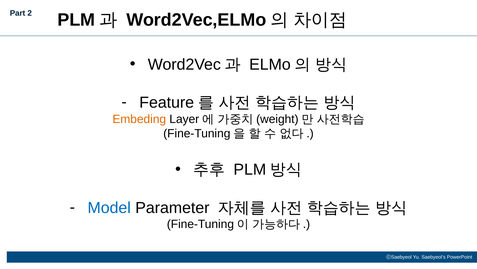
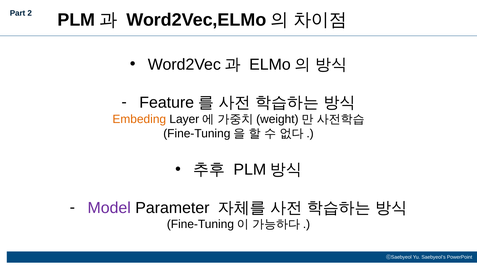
Model colour: blue -> purple (109, 207)
